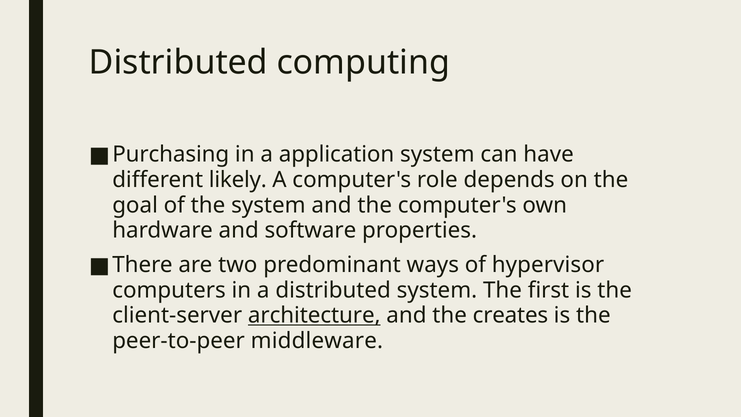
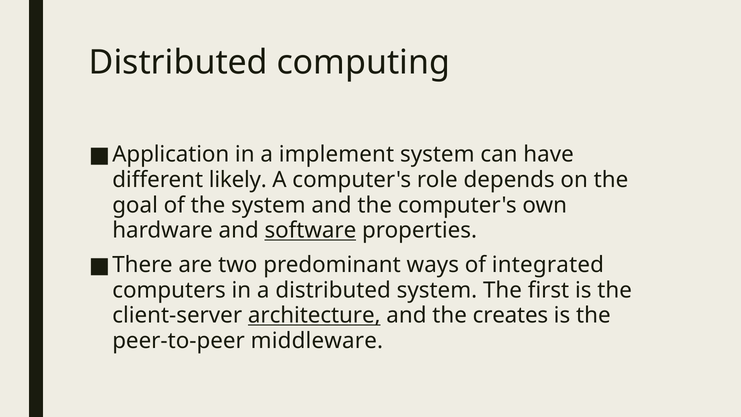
Purchasing: Purchasing -> Application (171, 155)
application: application -> implement (336, 155)
software underline: none -> present (310, 230)
hypervisor: hypervisor -> integrated (548, 265)
